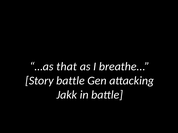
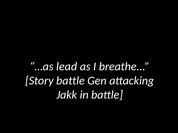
that: that -> lead (67, 67)
